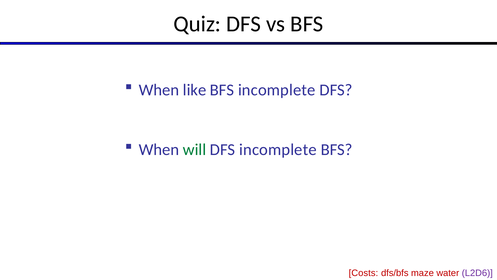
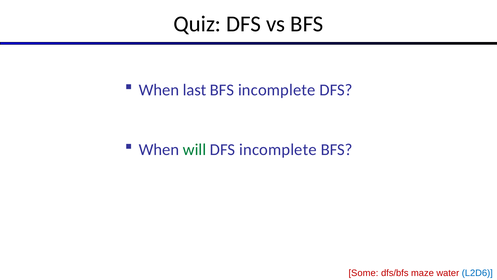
like: like -> last (195, 90)
Costs: Costs -> Some (363, 273)
L2D6 colour: purple -> blue (477, 273)
